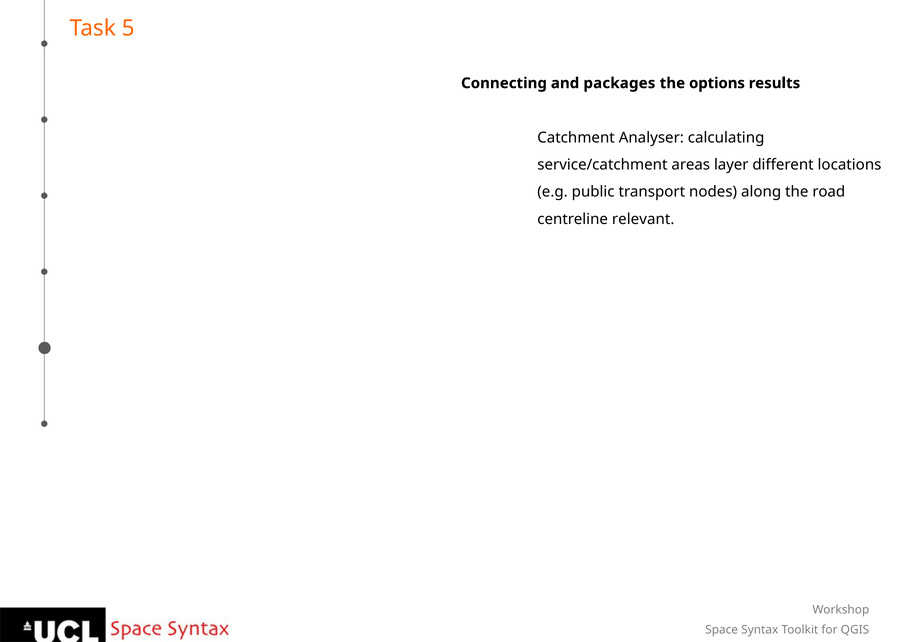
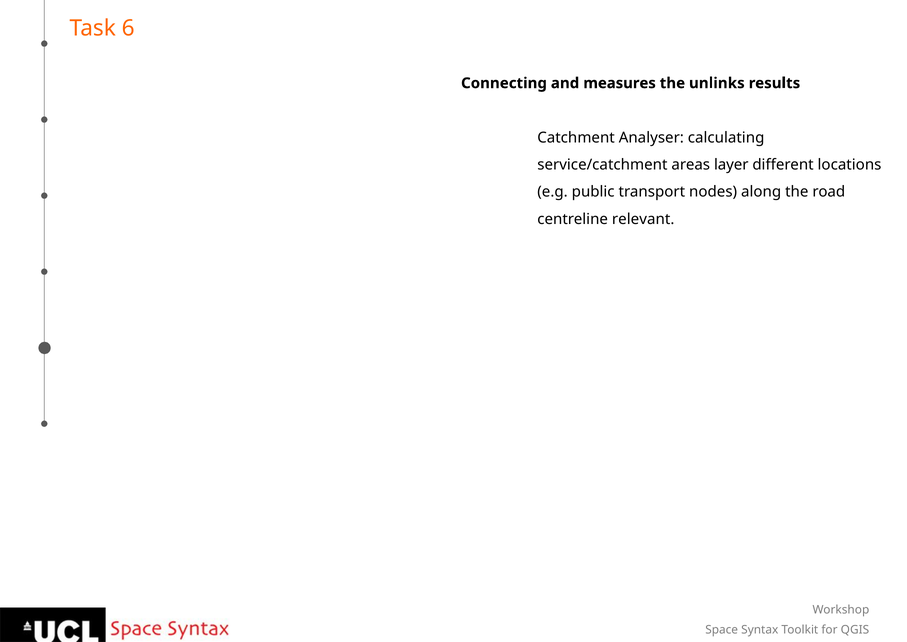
5: 5 -> 6 (128, 28)
packages: packages -> measures (620, 83)
options: options -> unlinks (717, 83)
